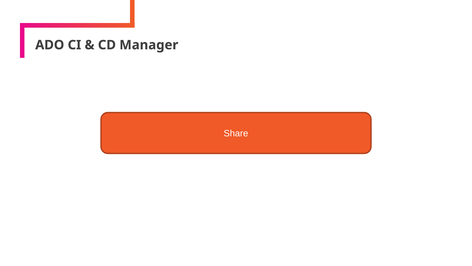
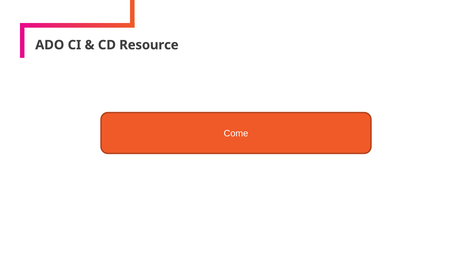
Manager: Manager -> Resource (149, 45)
Share: Share -> Come (236, 133)
